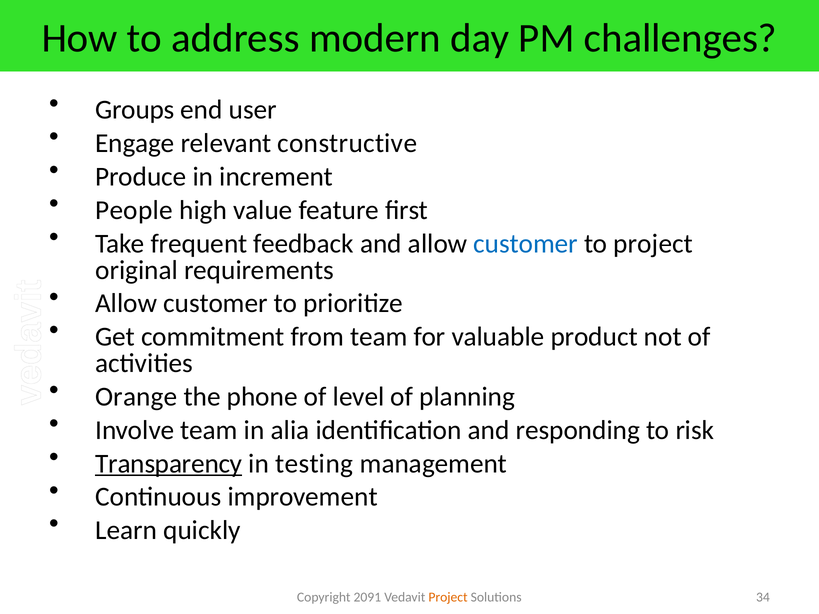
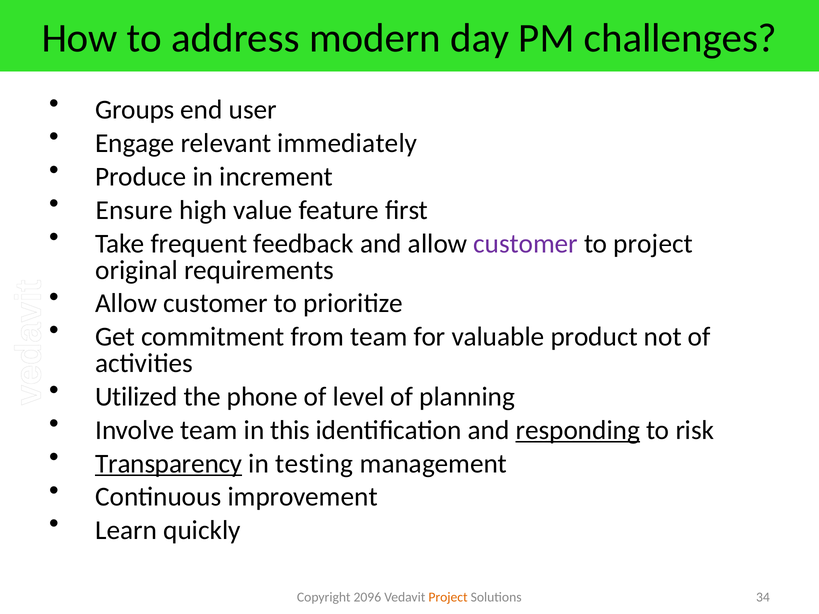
constructive: constructive -> immediately (347, 144)
People: People -> Ensure (134, 210)
customer colour: blue -> purple (526, 244)
Orange: Orange -> Utilized (136, 397)
alia: alia -> this (290, 430)
responding underline: none -> present (578, 430)
2091: 2091 -> 2096 (367, 598)
